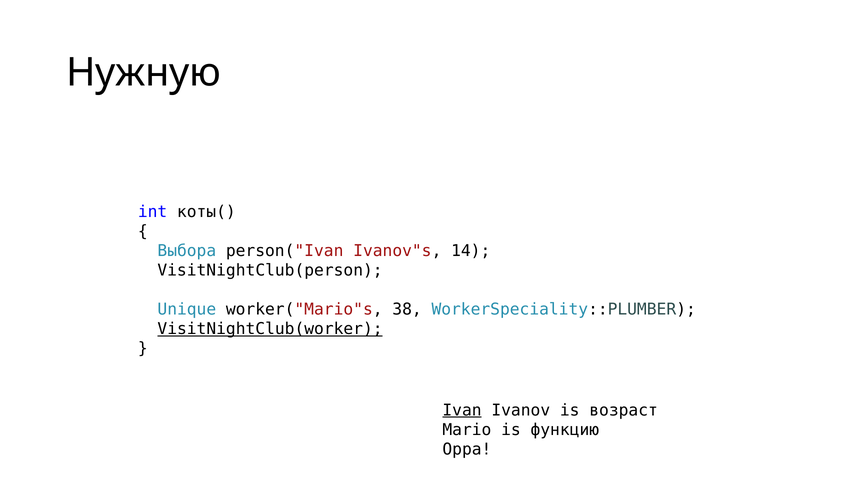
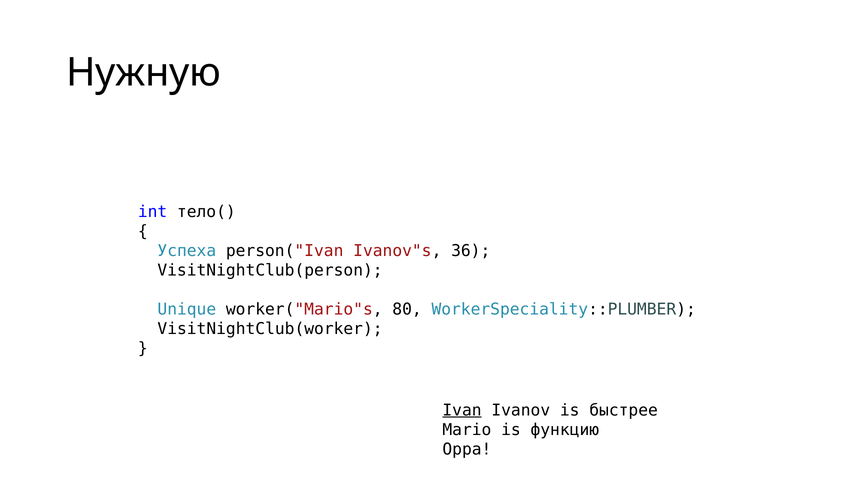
коты(: коты( -> тело( (206, 212)
Выбора: Выбора -> Успеха (187, 251)
14: 14 -> 36 (471, 251)
38: 38 -> 80 (407, 310)
VisitNightClub(worker underline: present -> none (270, 329)
возраст: возраст -> быстрее (624, 410)
